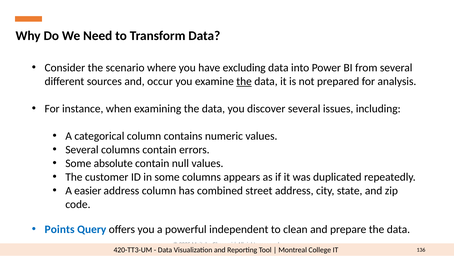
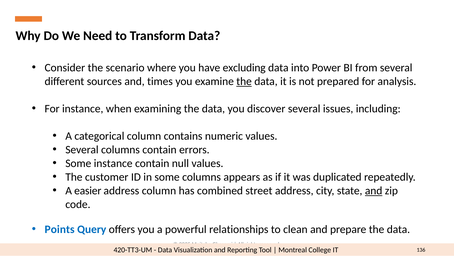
occur: occur -> times (160, 81)
Some absolute: absolute -> instance (113, 163)
and underline: none -> present (374, 190)
independent: independent -> relationships (239, 229)
